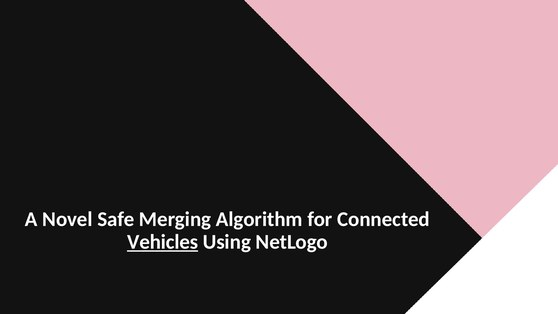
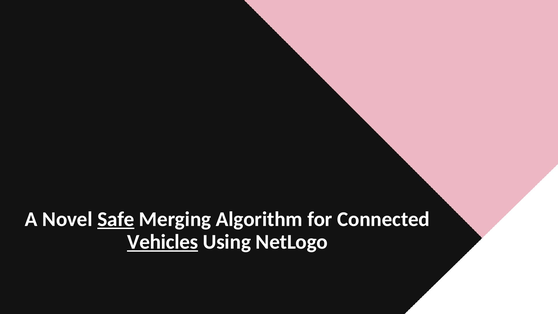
Safe underline: none -> present (116, 219)
